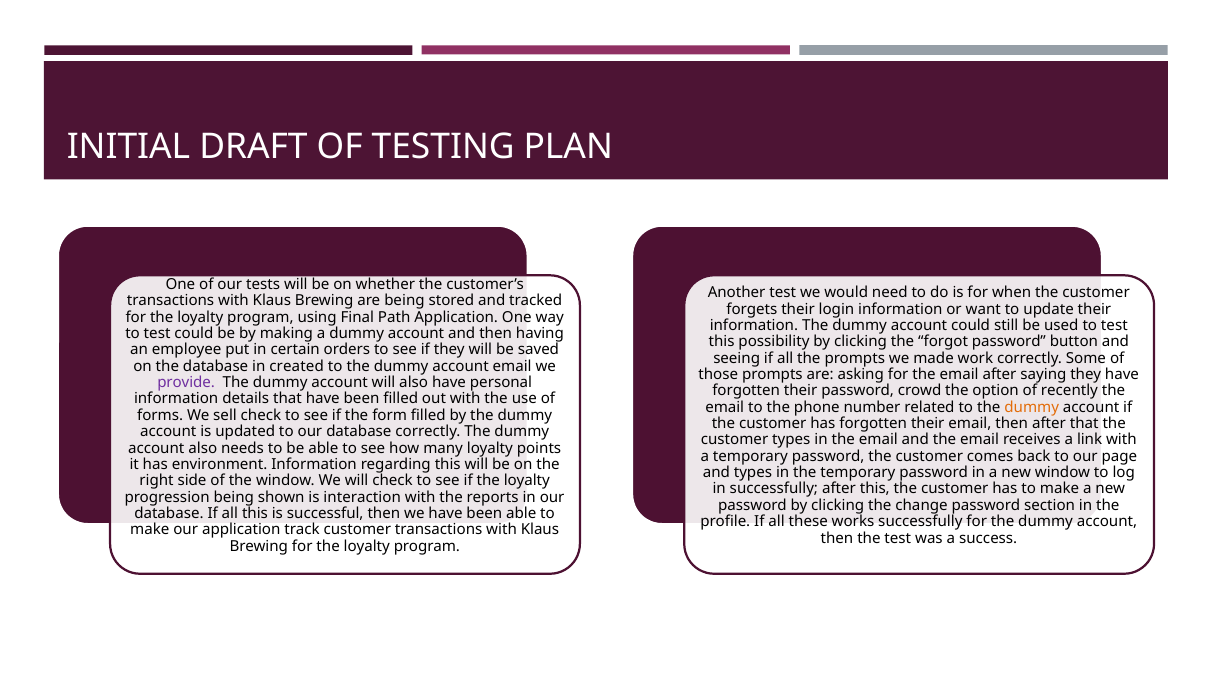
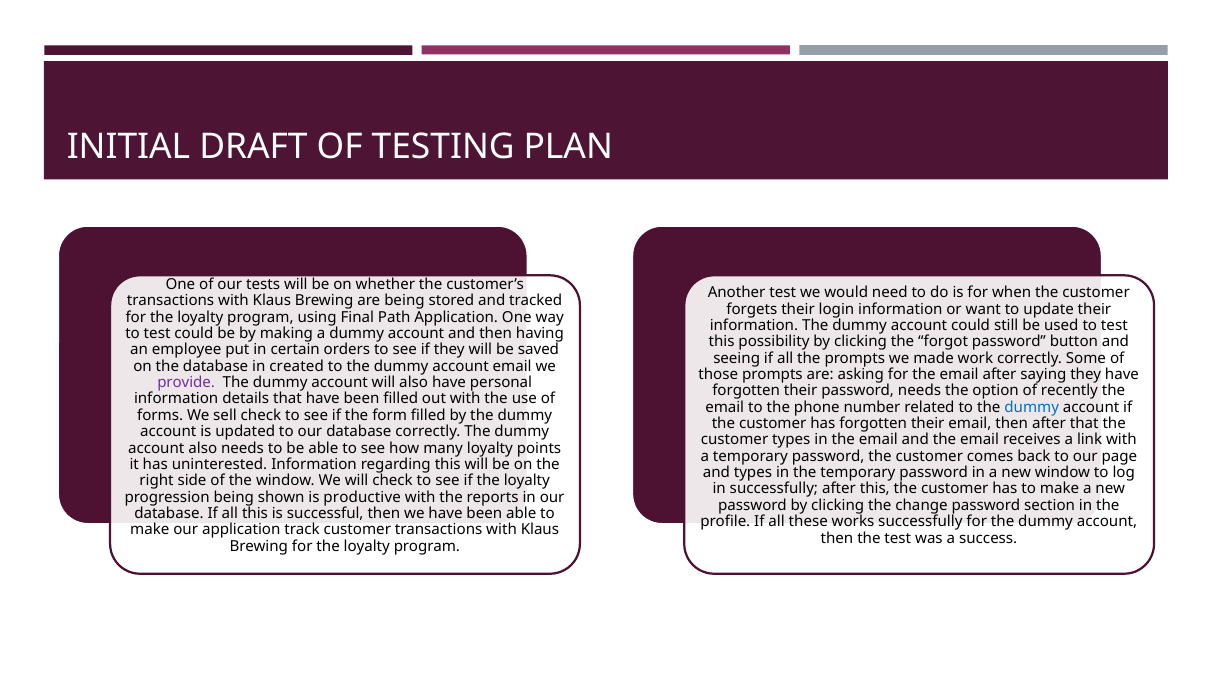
password crowd: crowd -> needs (920, 391)
dummy colour: orange -> blue (1032, 407)
environment: environment -> uninterested (220, 464)
interaction: interaction -> productive (362, 497)
